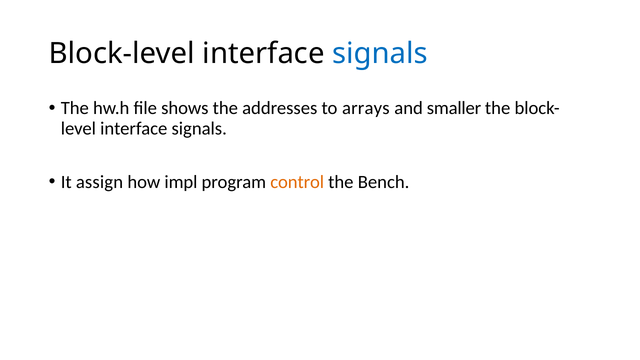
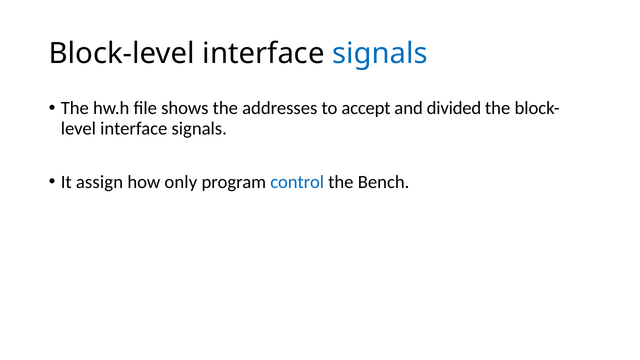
arrays: arrays -> accept (366, 108)
smaller: smaller -> divided (454, 108)
impl: impl -> only (181, 182)
control colour: orange -> blue (297, 182)
